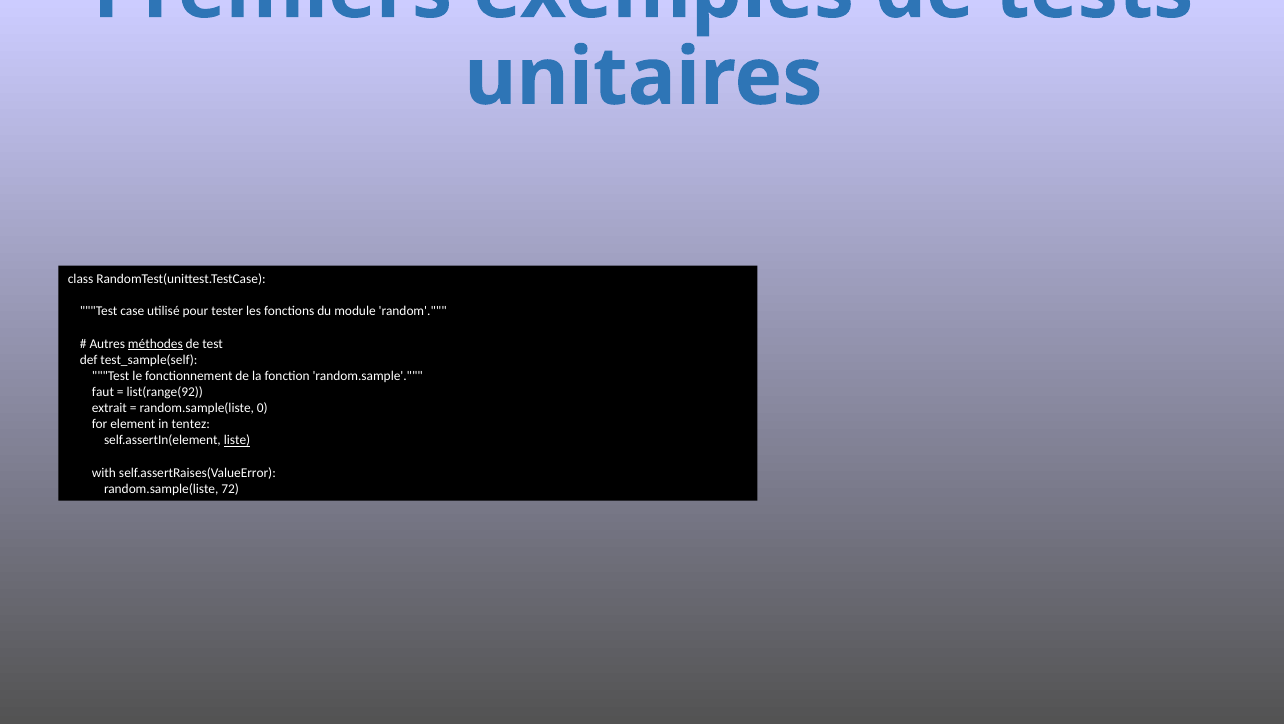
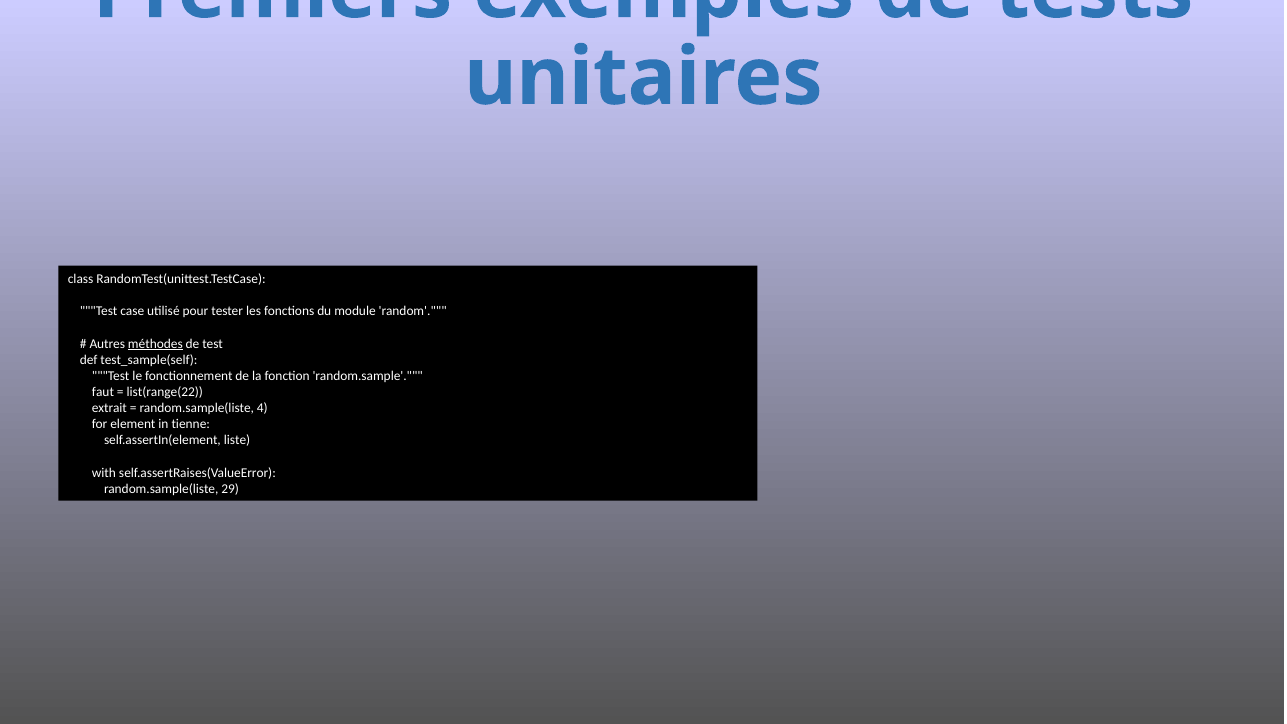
list(range(92: list(range(92 -> list(range(22 (165, 392)
0: 0 -> 4 (262, 408)
tentez: tentez -> tienne (191, 424)
liste underline: present -> none (237, 440)
72: 72 -> 29 (230, 489)
